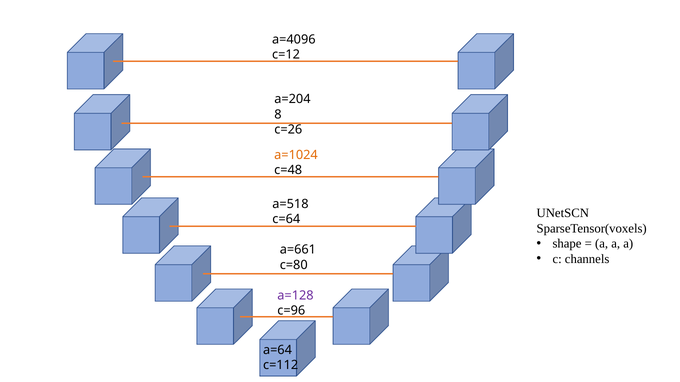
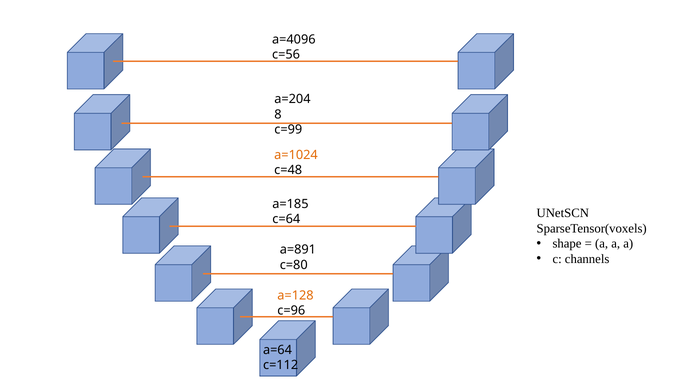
c=12: c=12 -> c=56 (286, 55)
c=26: c=26 -> c=99 (288, 130)
a=518: a=518 -> a=185 (290, 204)
a=661: a=661 -> a=891 (298, 250)
a=128 colour: purple -> orange (295, 296)
